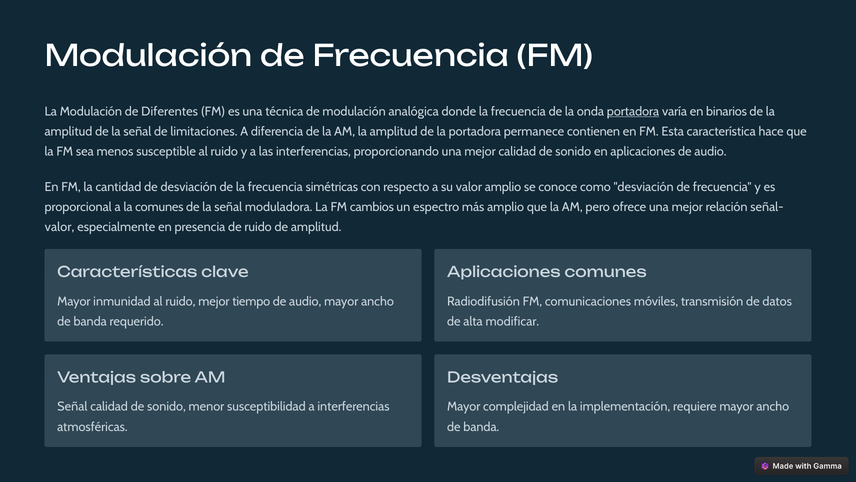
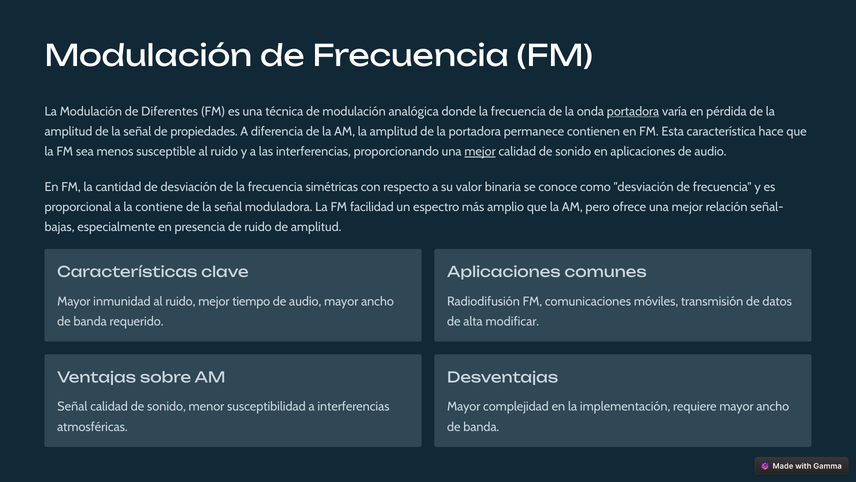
binarios: binarios -> pérdida (726, 111)
limitaciones: limitaciones -> propiedades (204, 131)
mejor underline: none -> present (480, 151)
valor amplio: amplio -> binaria (503, 187)
la comunes: comunes -> contiene (159, 207)
cambios: cambios -> facilidad (372, 207)
valor: valor -> bajas (60, 227)
